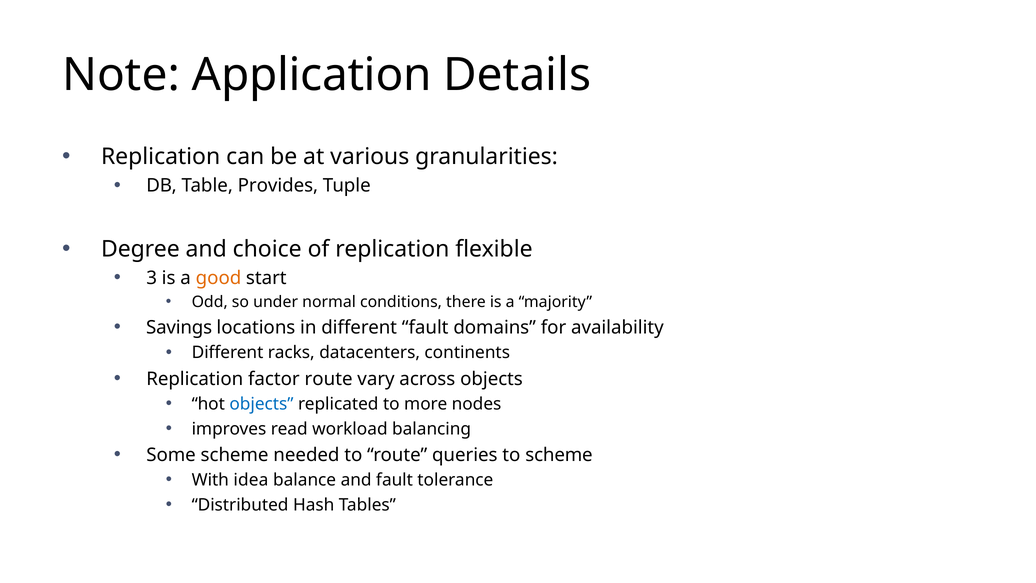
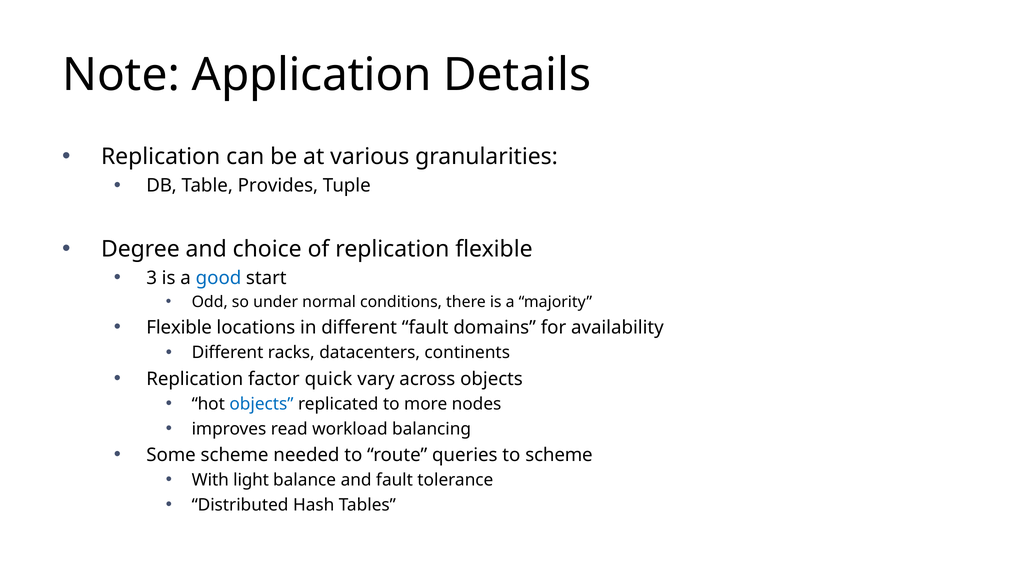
good colour: orange -> blue (219, 278)
Savings: Savings -> Flexible (179, 327)
factor route: route -> quick (328, 379)
idea: idea -> light (251, 480)
